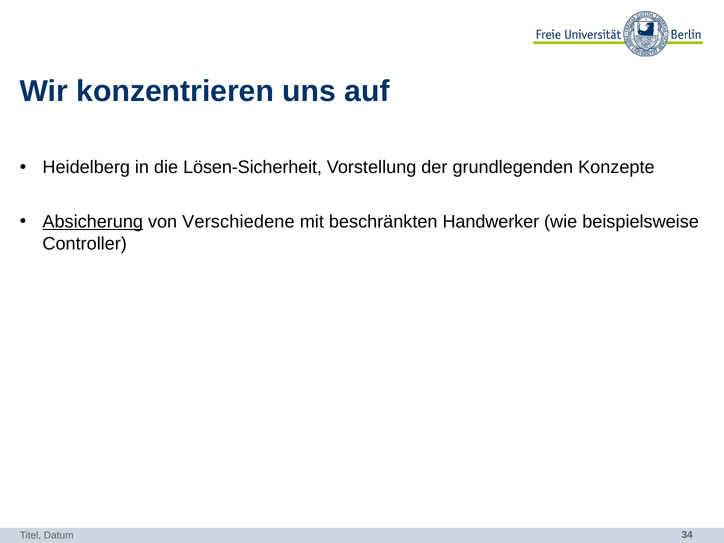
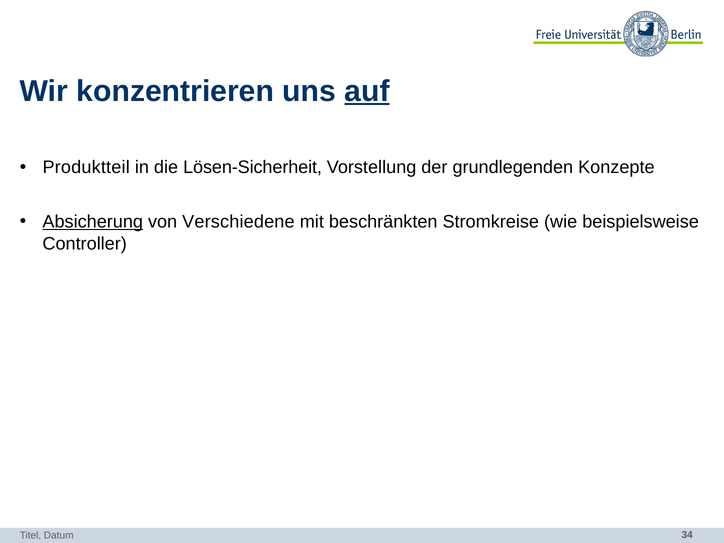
auf underline: none -> present (367, 91)
Heidelberg: Heidelberg -> Produktteil (86, 168)
Handwerker: Handwerker -> Stromkreise (491, 222)
